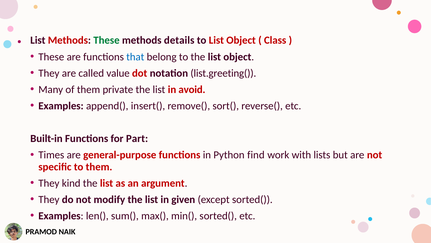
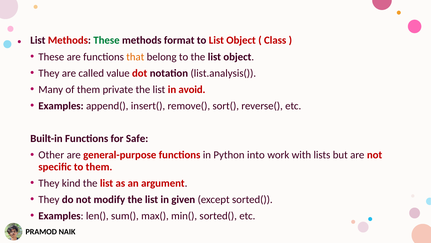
details: details -> format (179, 40)
that colour: blue -> orange (135, 57)
list.greeting(: list.greeting( -> list.analysis( (223, 73)
Part: Part -> Safe (137, 138)
Times: Times -> Other (51, 155)
find: find -> into (256, 155)
